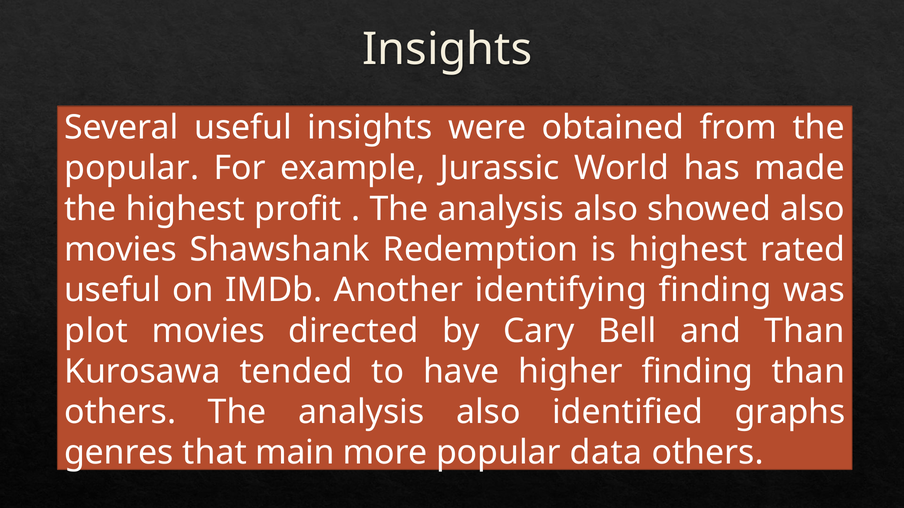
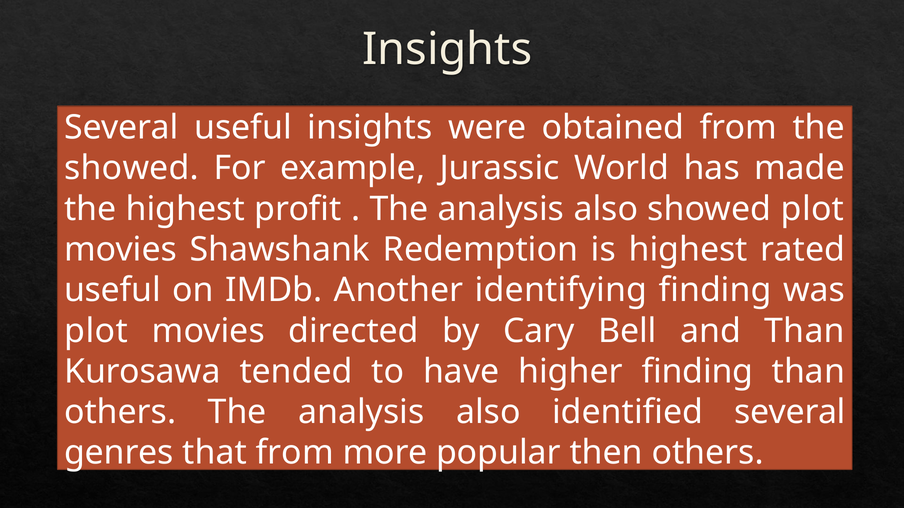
popular: popular -> showed (132, 168)
showed also: also -> plot (813, 209)
identified graphs: graphs -> several (790, 413)
that main: main -> from (295, 453)
data: data -> then (606, 453)
